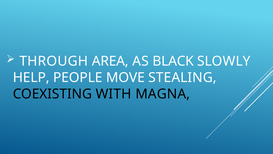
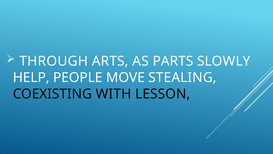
AREA: AREA -> ARTS (110, 61)
BLACK: BLACK -> PARTS (173, 61)
MAGNA: MAGNA -> LESSON (163, 94)
